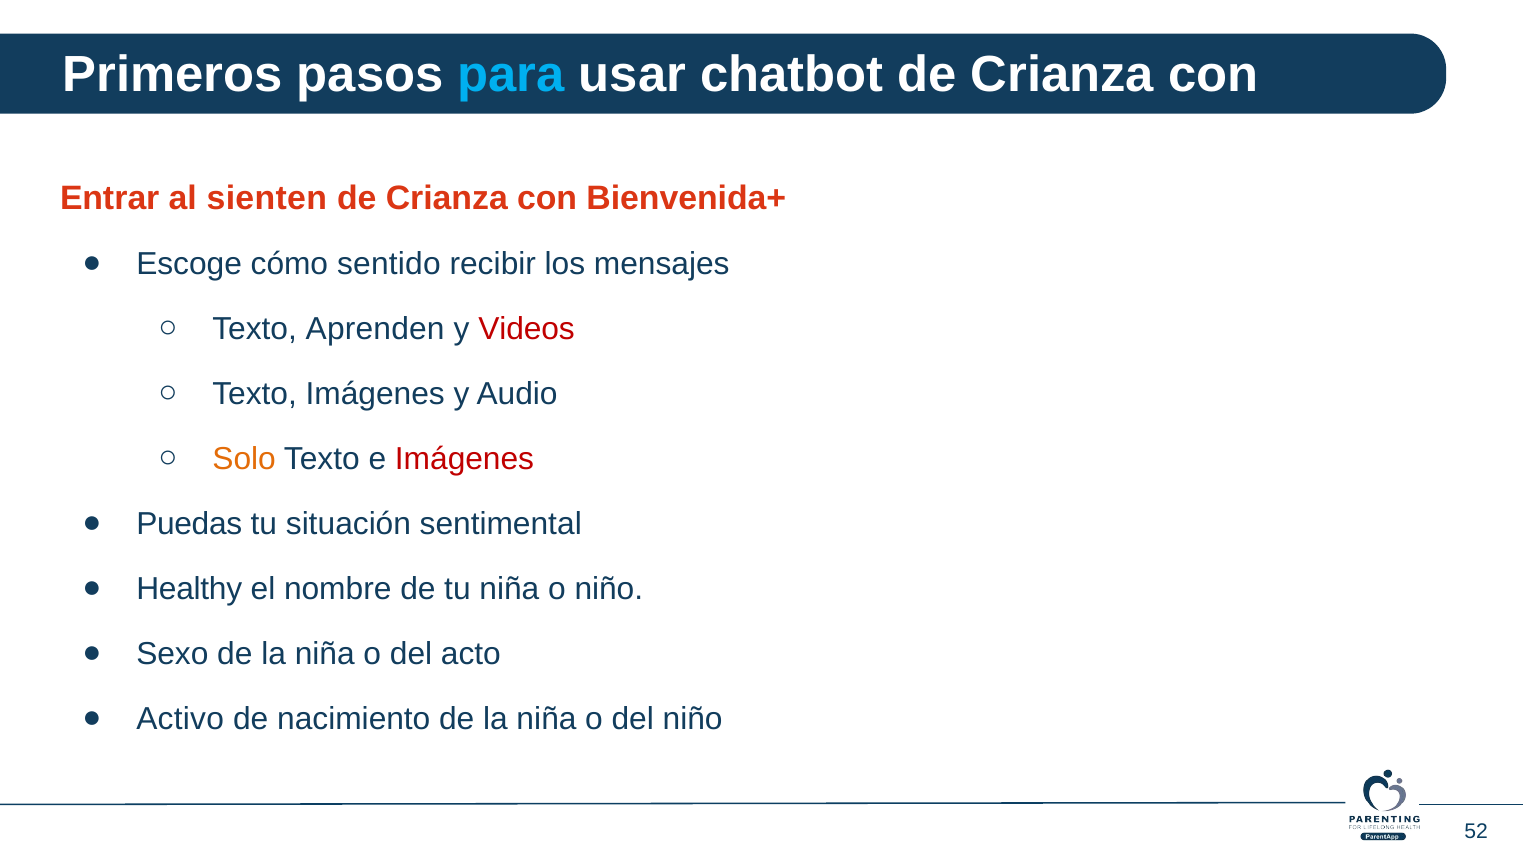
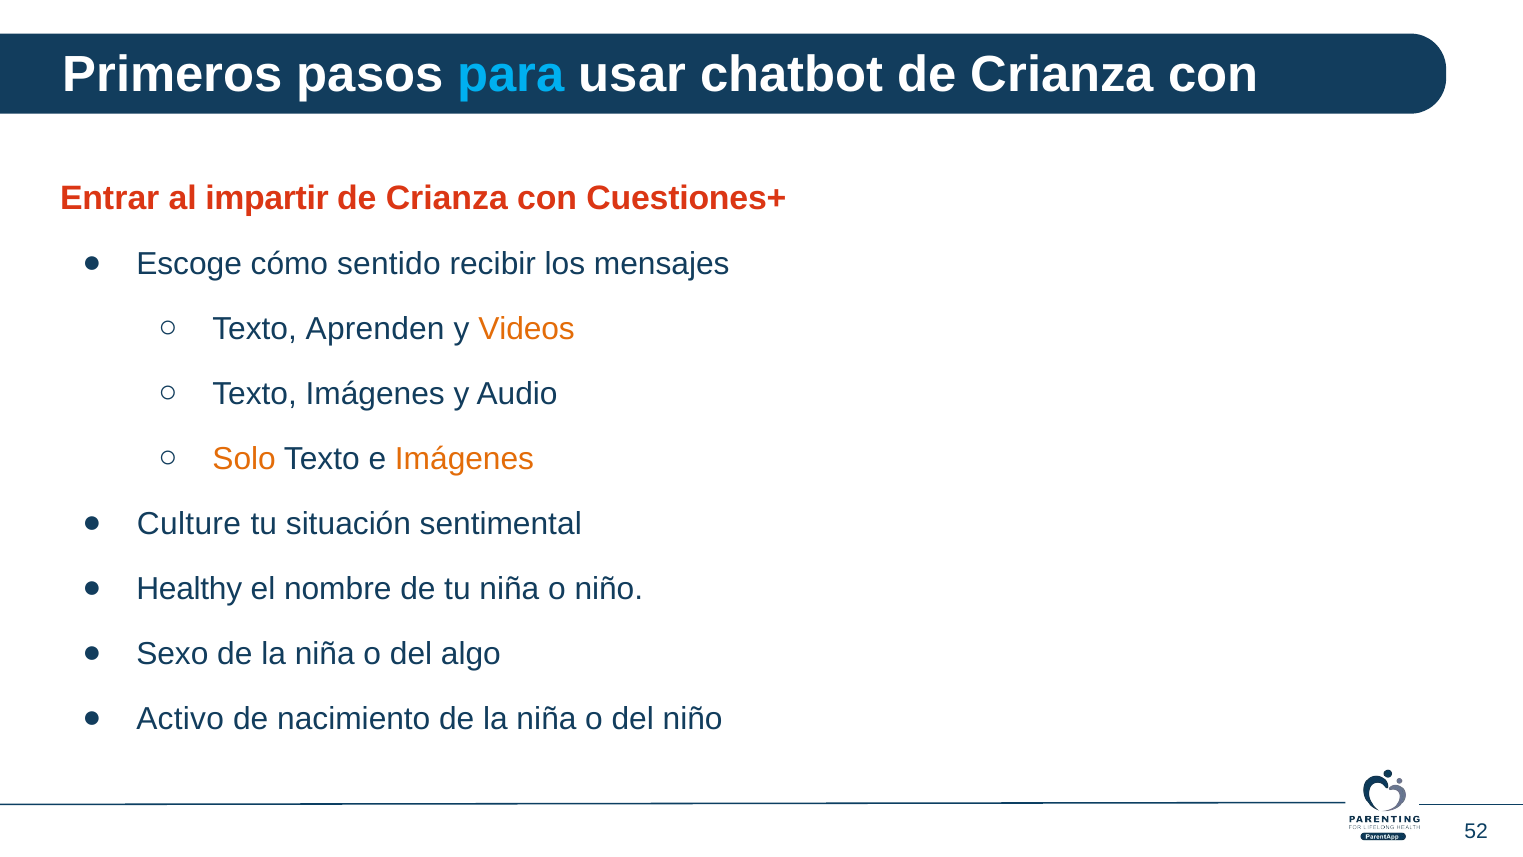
sienten: sienten -> impartir (267, 198)
Bienvenida+: Bienvenida+ -> Cuestiones+ (686, 198)
Videos colour: red -> orange (527, 329)
Imágenes colour: red -> orange (465, 459)
Puedas: Puedas -> Culture (189, 524)
acto: acto -> algo (471, 654)
